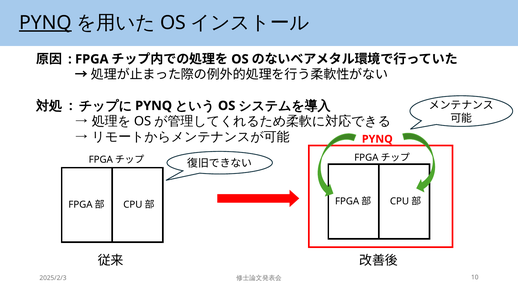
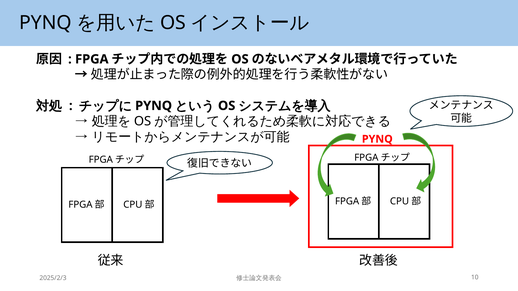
PYNQ underline: present -> none (45, 23)
